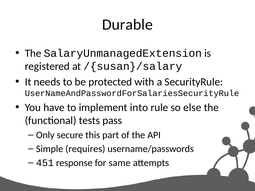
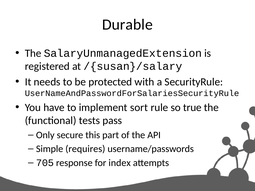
into: into -> sort (139, 108)
else: else -> true (192, 108)
451: 451 -> 705 (45, 163)
same: same -> index (120, 163)
